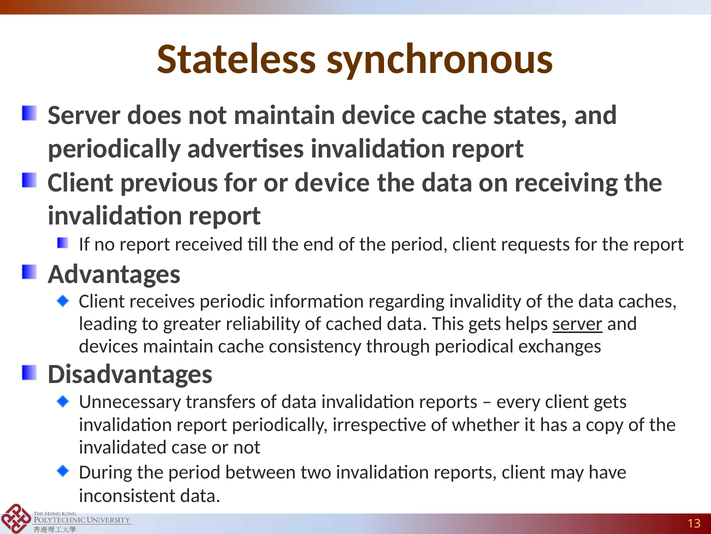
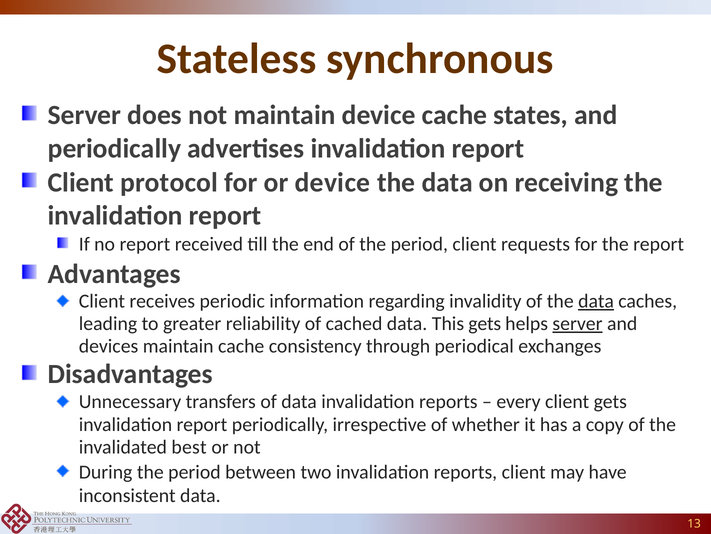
previous: previous -> protocol (169, 182)
data underline: none -> present (596, 301)
case: case -> best (189, 446)
